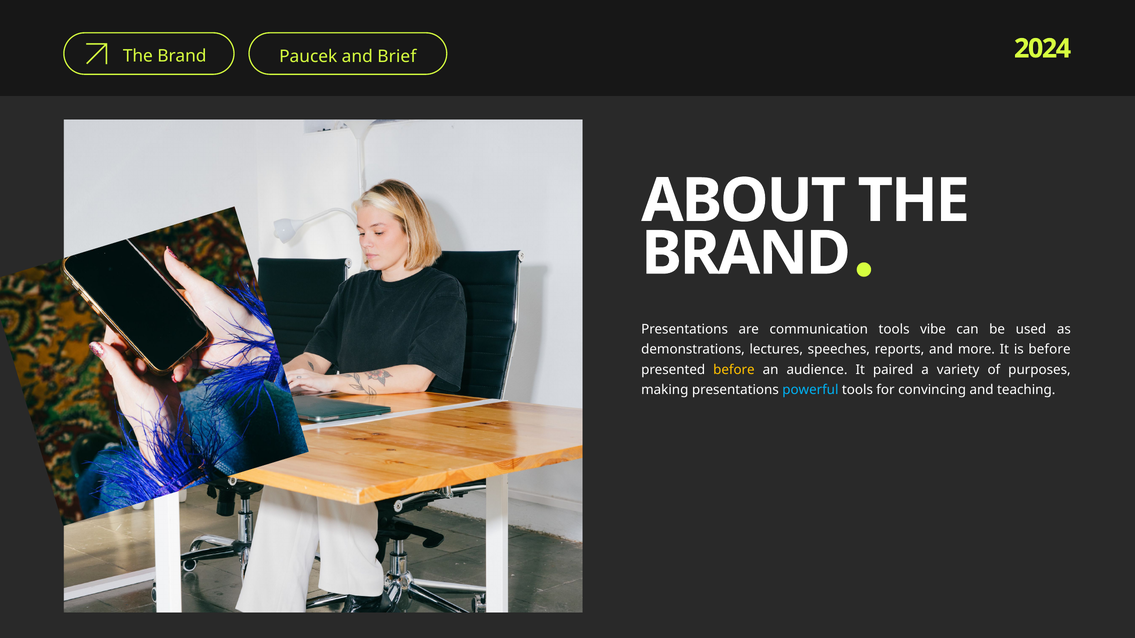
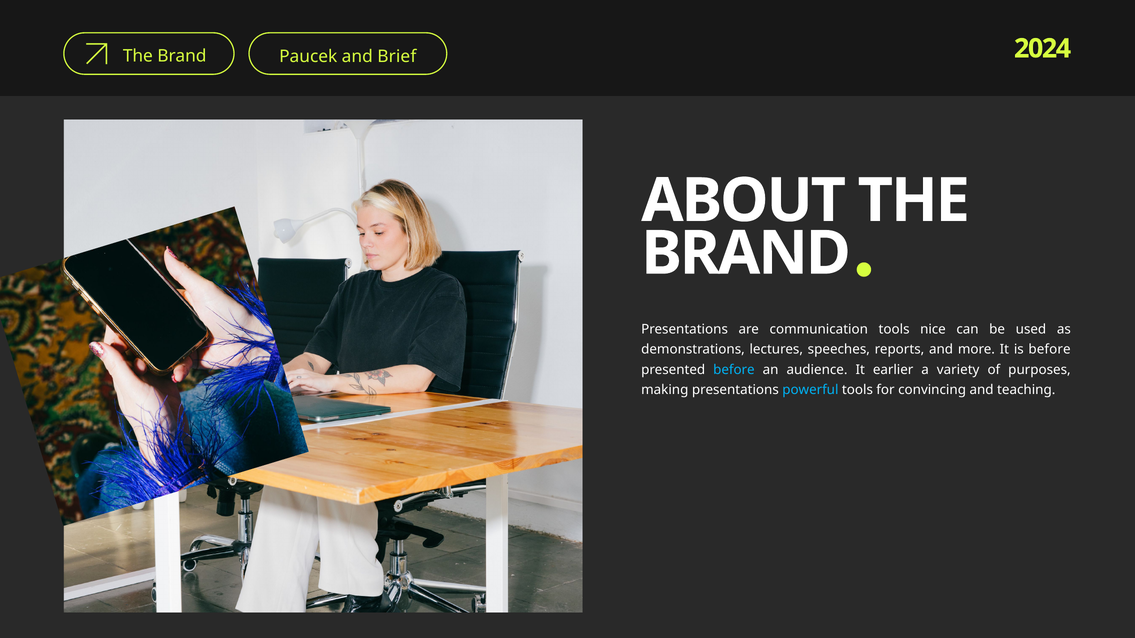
vibe: vibe -> nice (933, 330)
before colour: yellow -> light blue (734, 370)
paired: paired -> earlier (893, 370)
